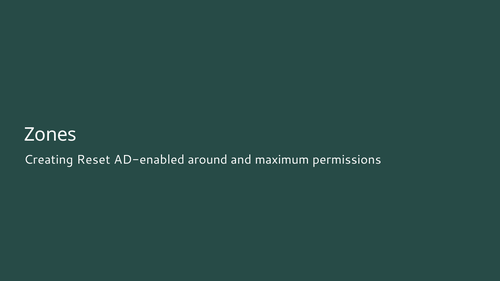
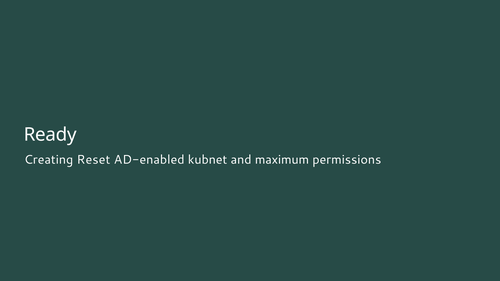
Zones: Zones -> Ready (50, 135)
around: around -> kubnet (208, 160)
